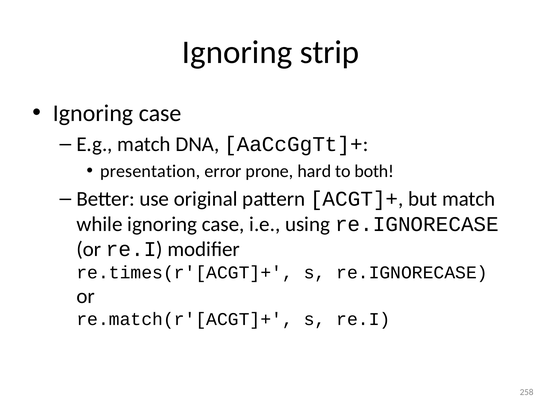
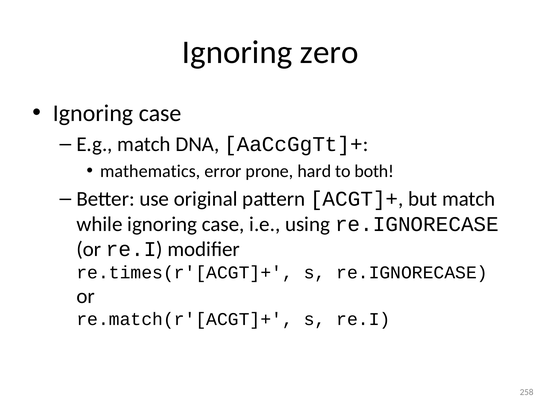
strip: strip -> zero (329, 52)
presentation: presentation -> mathematics (150, 171)
